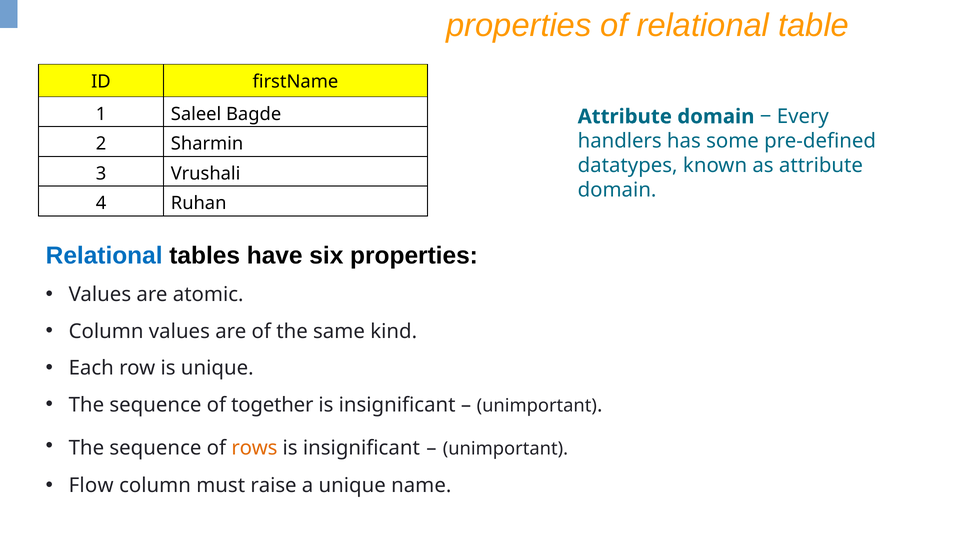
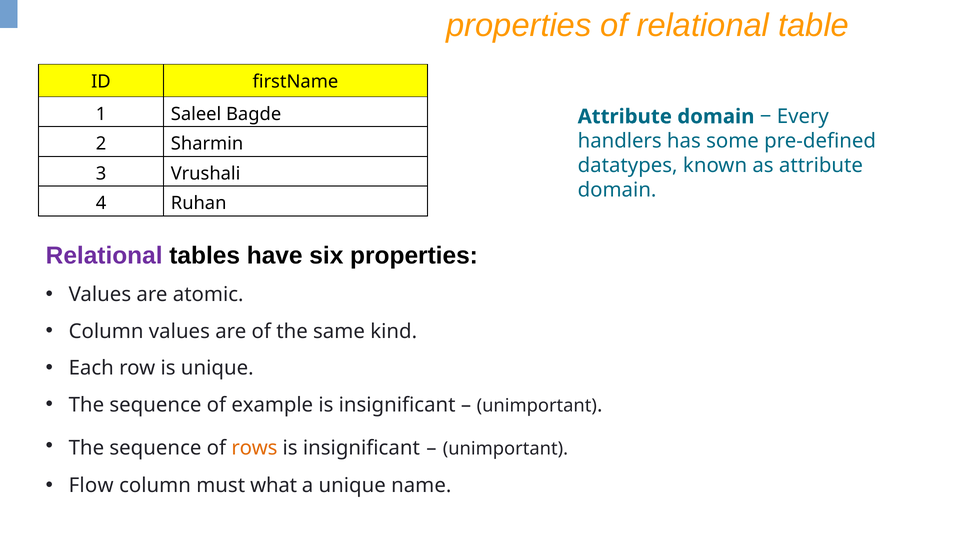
Relational colour: blue -> purple (104, 256)
together: together -> example (272, 405)
raise: raise -> what (274, 485)
